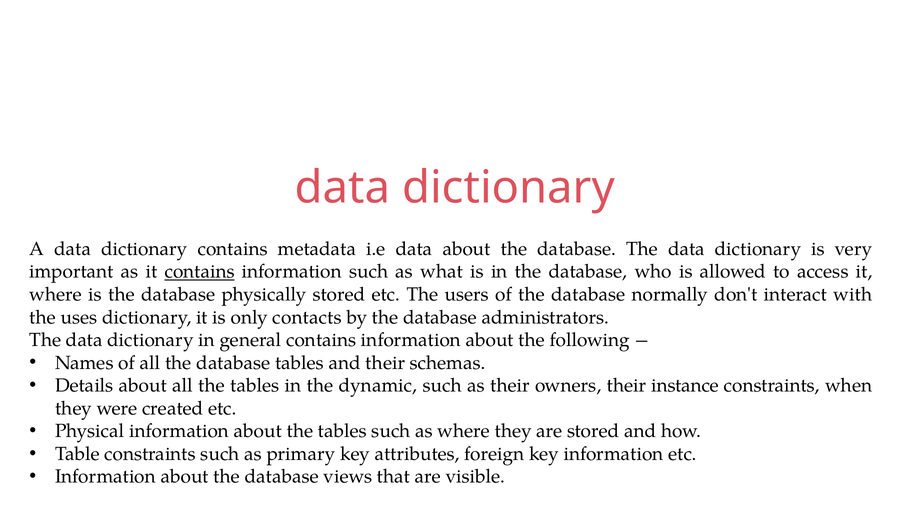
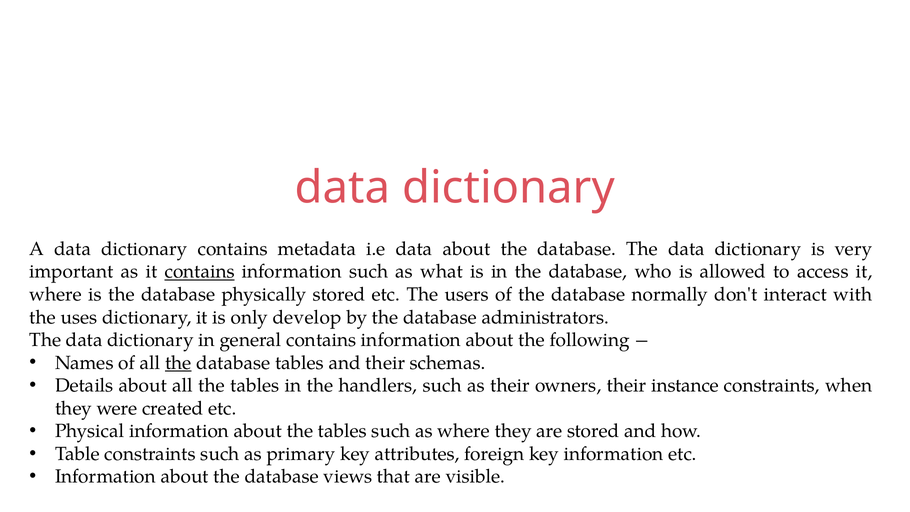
contacts: contacts -> develop (307, 317)
the underline: none -> present (178, 363)
dynamic: dynamic -> handlers (378, 385)
